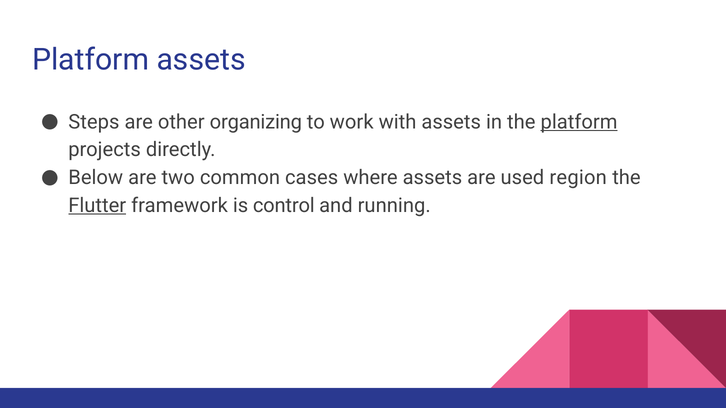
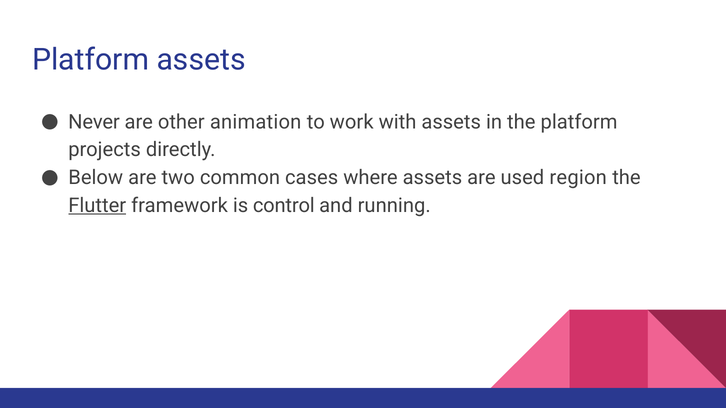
Steps: Steps -> Never (94, 122)
organizing: organizing -> animation (256, 122)
platform underline: present -> none (579, 122)
